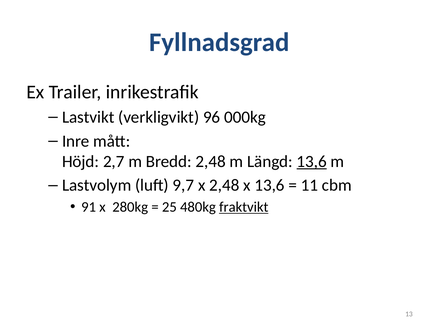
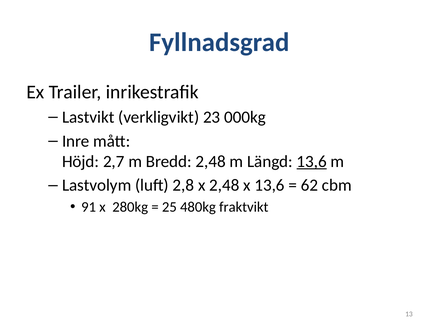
96: 96 -> 23 (212, 117)
9,7: 9,7 -> 2,8 (183, 185)
11: 11 -> 62 (309, 185)
fraktvikt underline: present -> none (244, 207)
